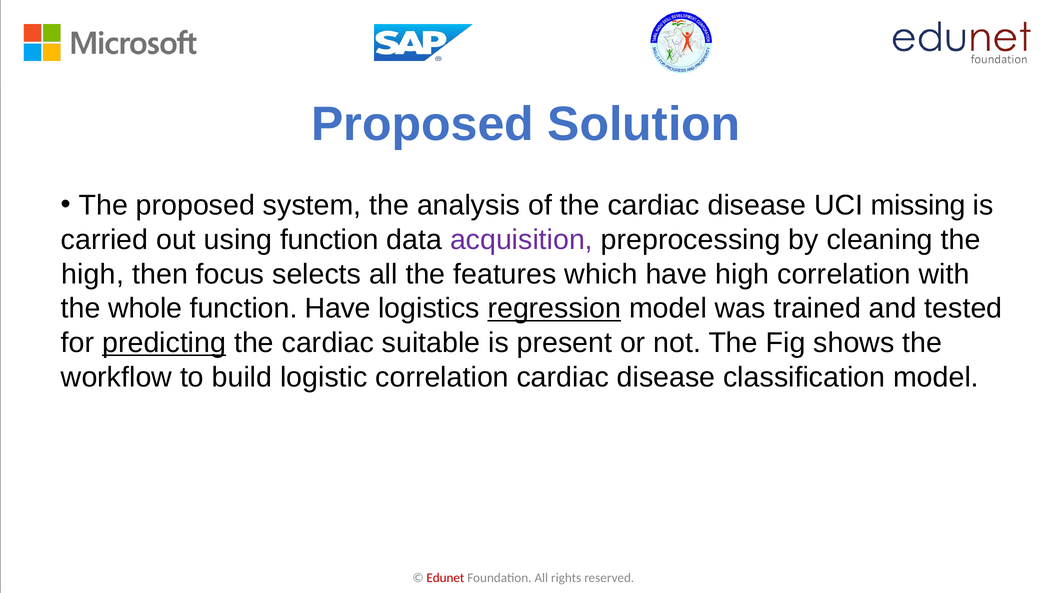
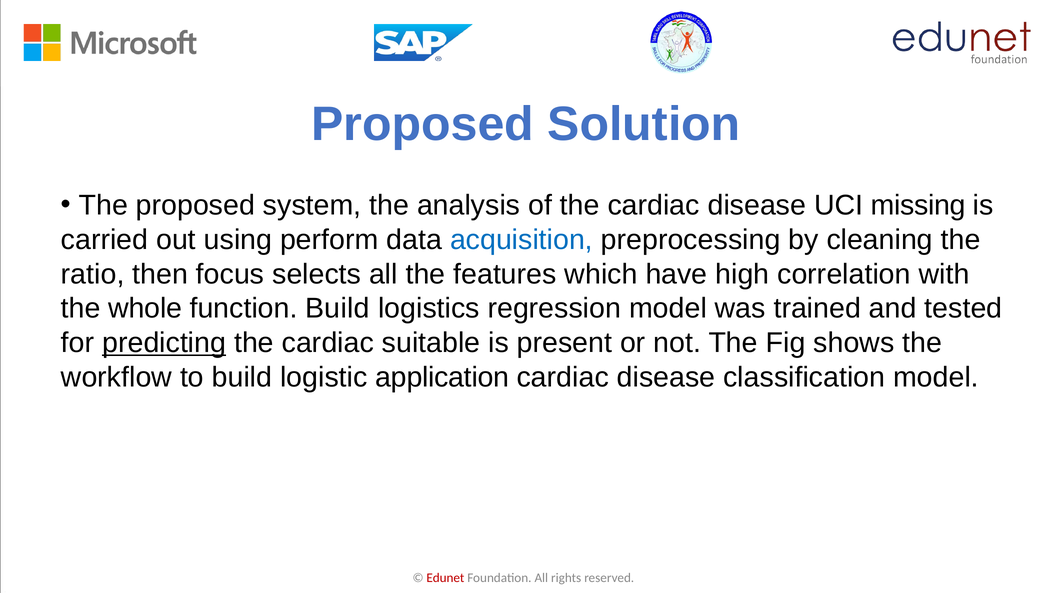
using function: function -> perform (329, 240)
acquisition colour: purple -> blue (521, 240)
high: high -> ratio (93, 274)
function Have: Have -> Build (337, 309)
regression underline: present -> none (554, 309)
logistic correlation: correlation -> application (442, 378)
